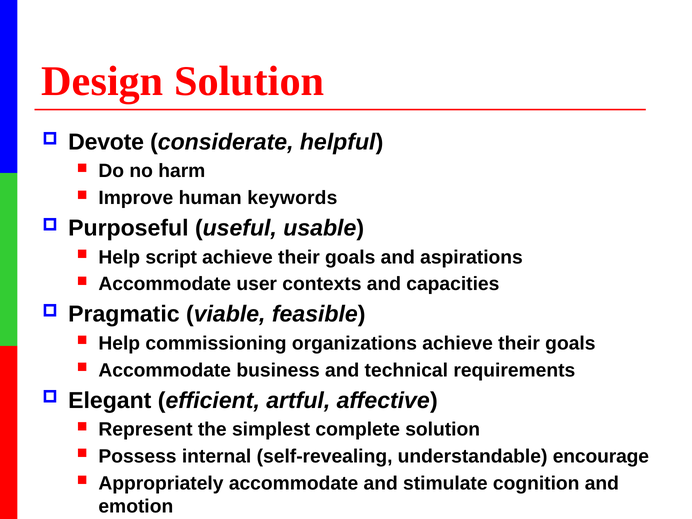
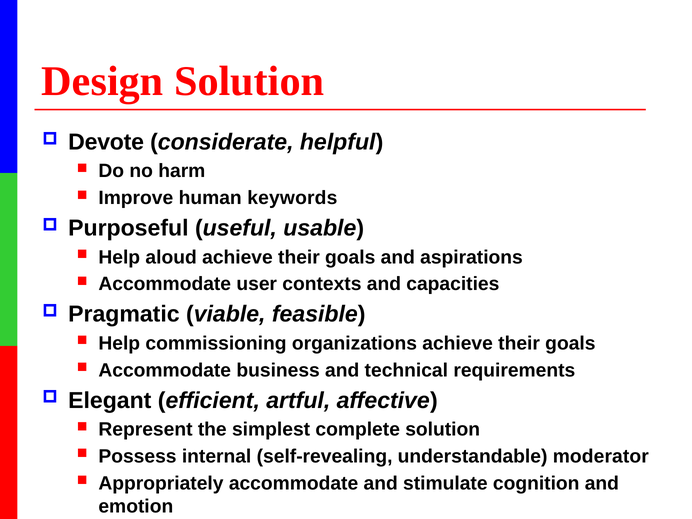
script: script -> aloud (171, 257)
encourage: encourage -> moderator (601, 456)
